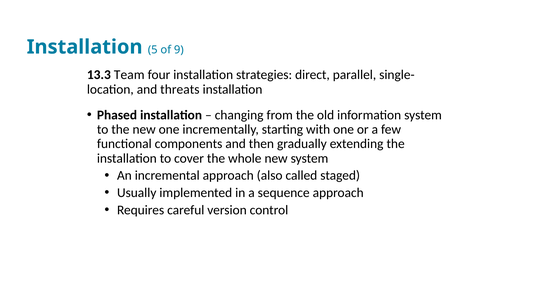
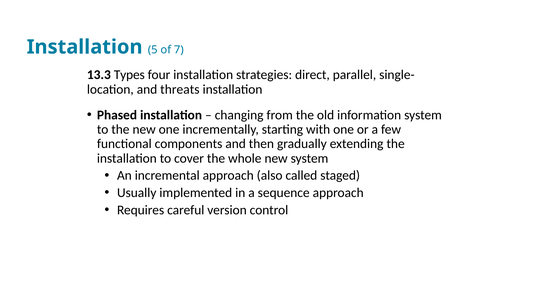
9: 9 -> 7 (179, 50)
Team: Team -> Types (129, 75)
